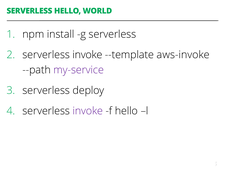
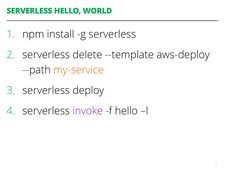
invoke: invoke -> delete (87, 55)
aws-invoke: aws-invoke -> aws-deploy (183, 55)
my-service colour: purple -> orange (79, 70)
